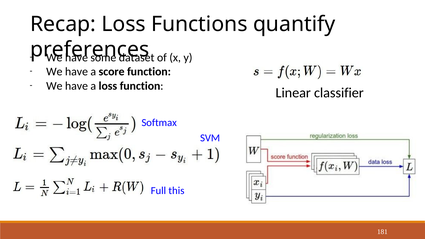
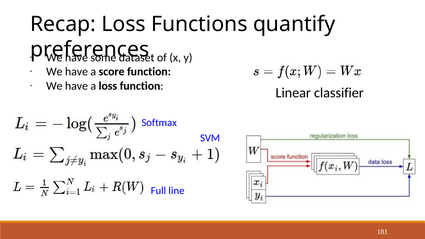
this: this -> line (176, 191)
